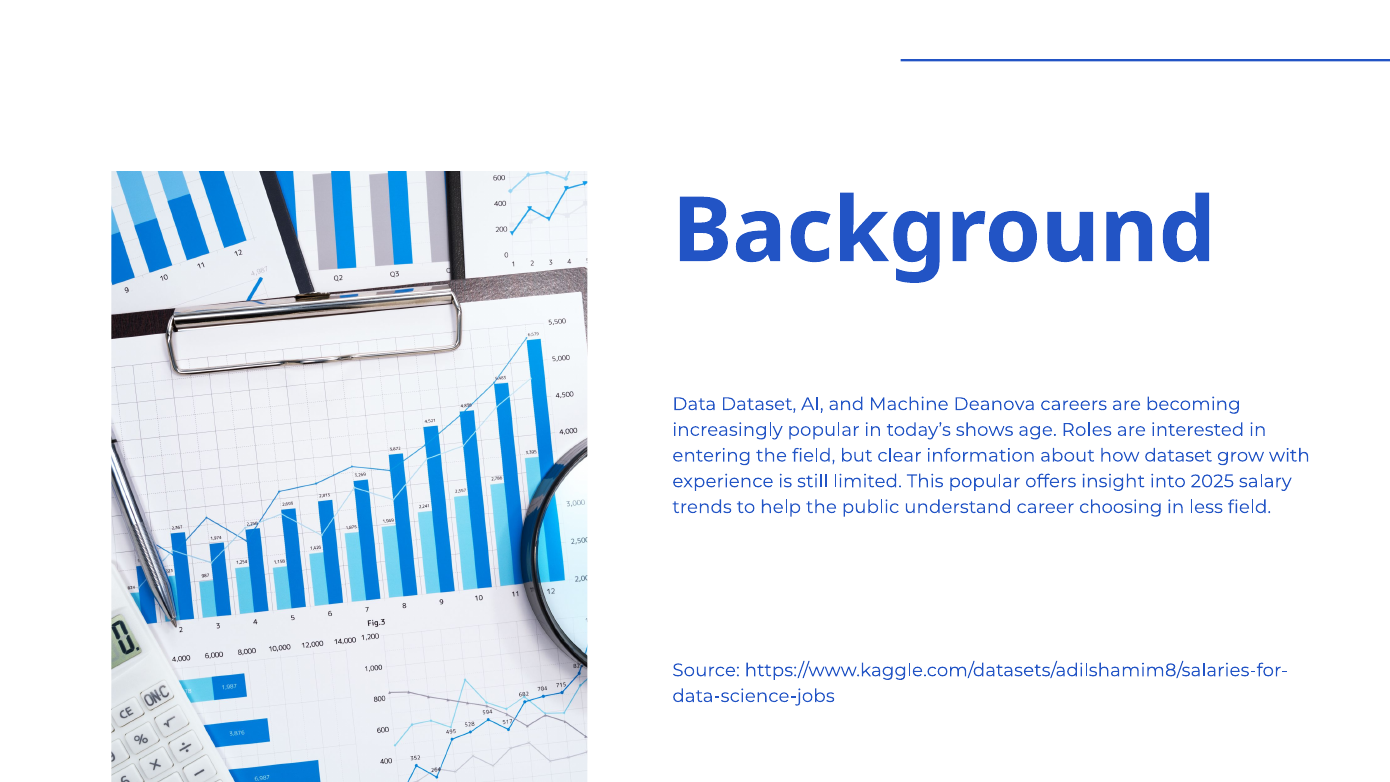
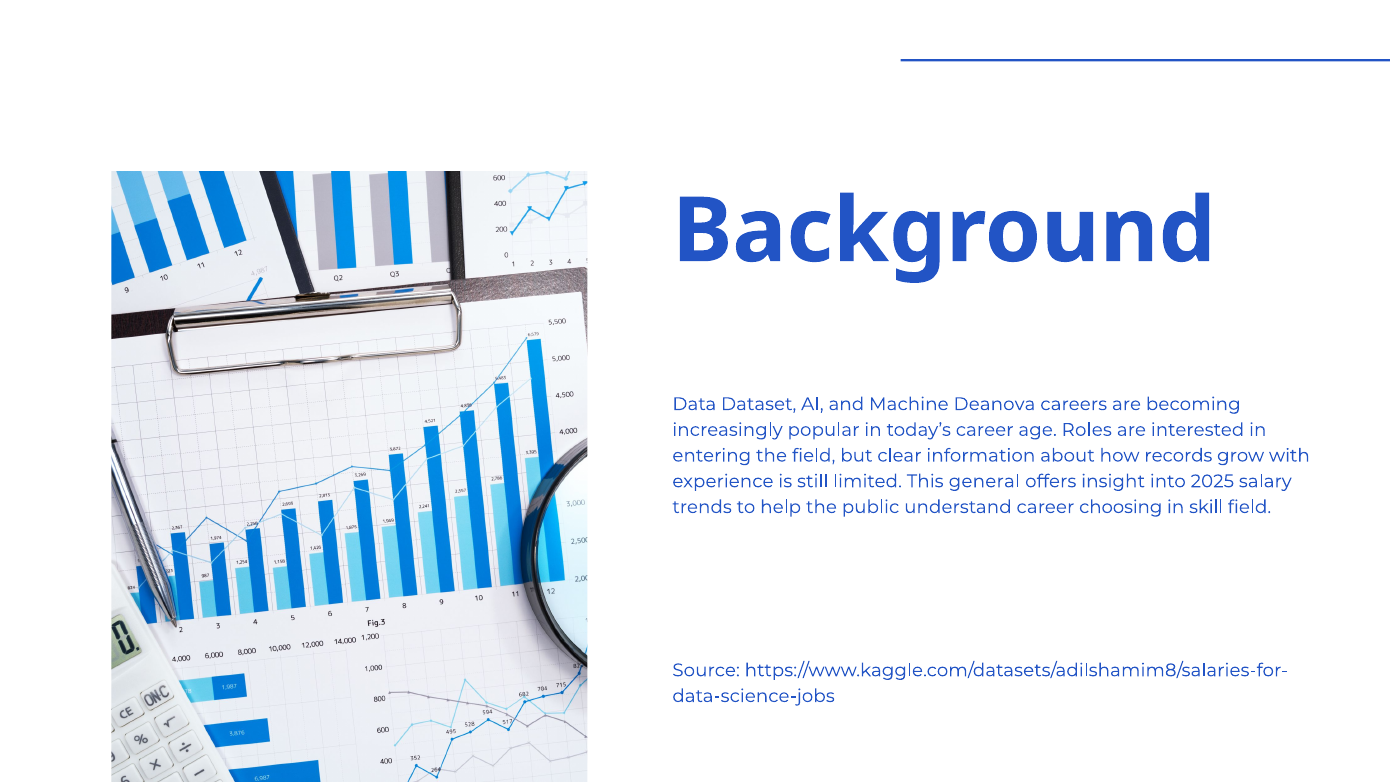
today’s shows: shows -> career (985, 430)
how dataset: dataset -> records (1178, 455)
This popular: popular -> general (984, 481)
less: less -> skill (1206, 507)
